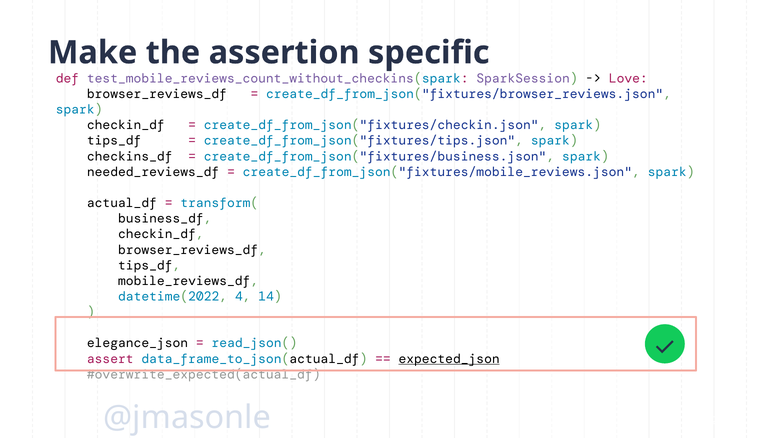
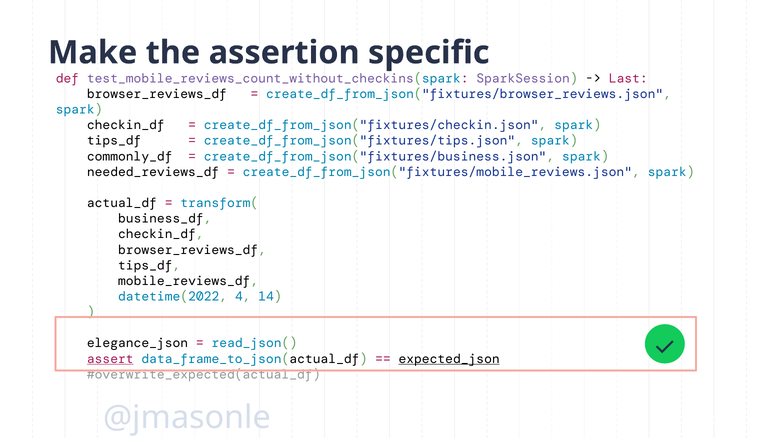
Love: Love -> Last (628, 78)
checkins_df: checkins_df -> commonly_df (130, 156)
assert underline: none -> present (110, 359)
